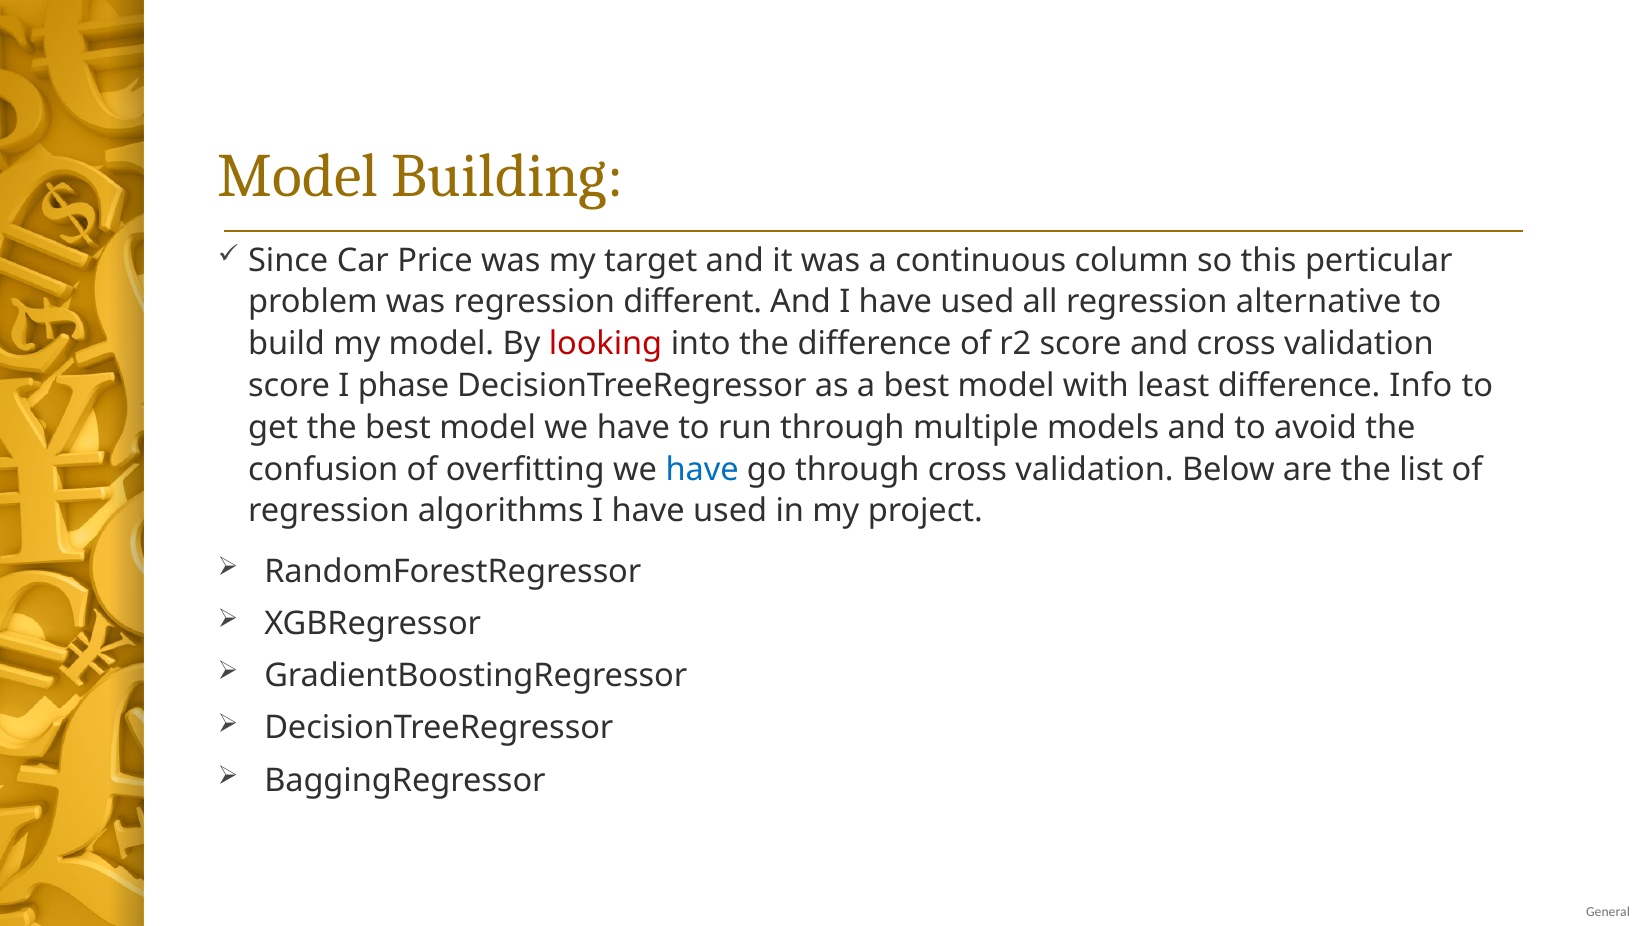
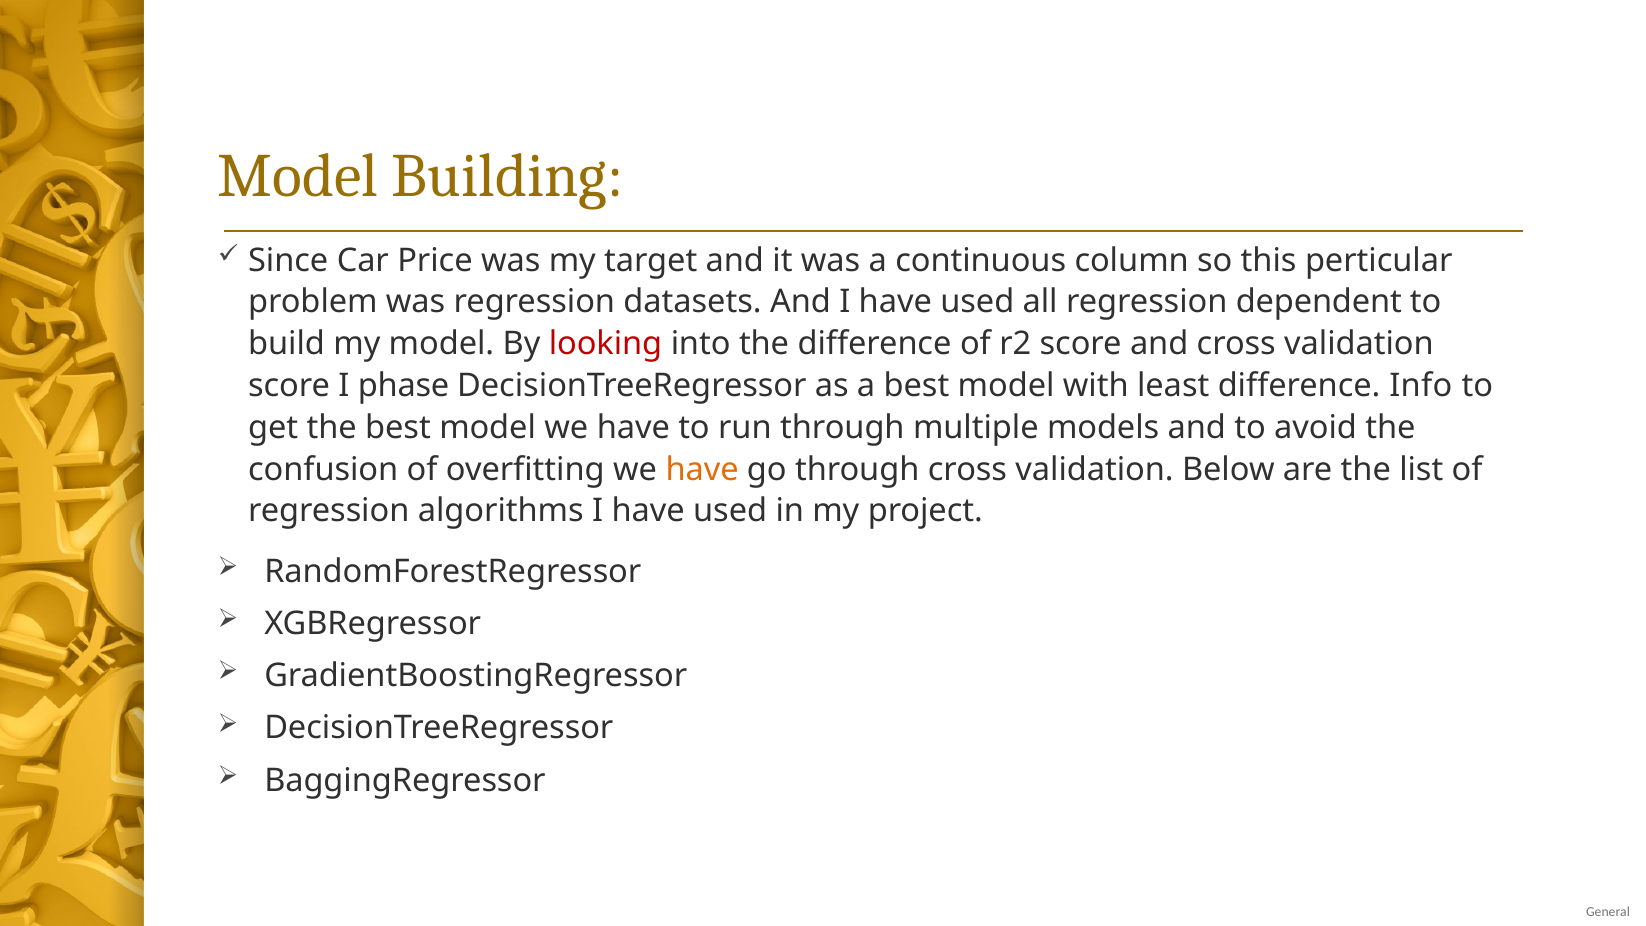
different: different -> datasets (693, 302)
alternative: alternative -> dependent (1319, 302)
have colour: blue -> orange (702, 469)
